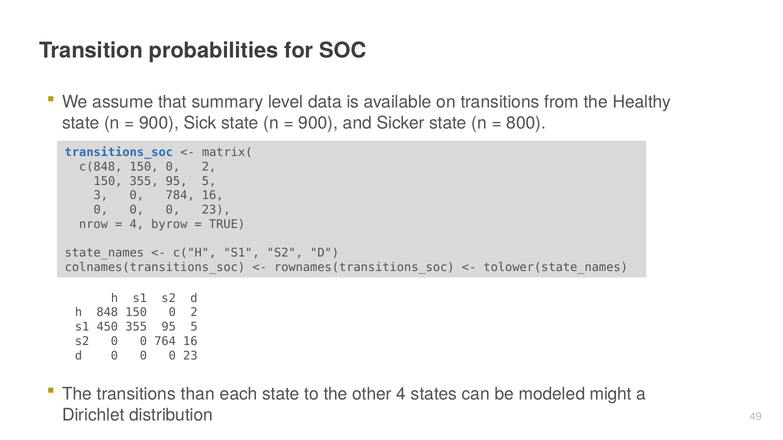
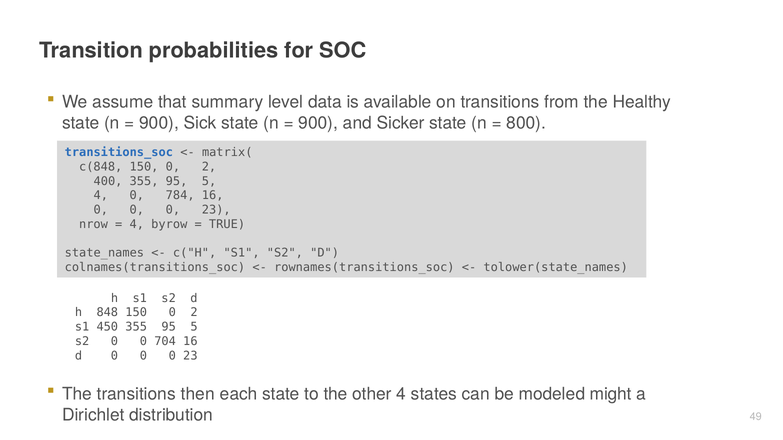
150: 150 -> 400 (108, 181)
3: 3 -> 4 (101, 196)
764: 764 -> 704 (165, 342)
than: than -> then (198, 394)
